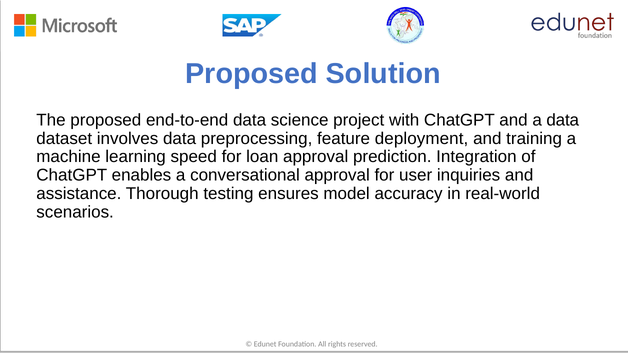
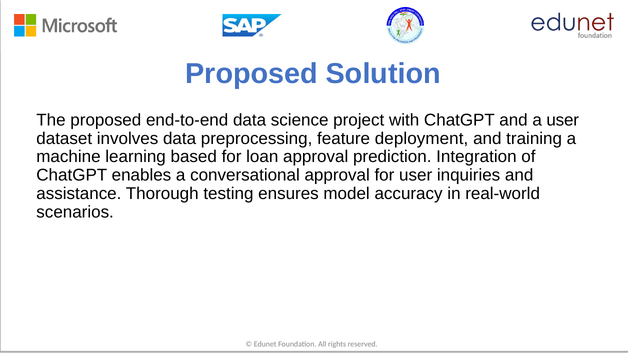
a data: data -> user (563, 120)
speed: speed -> based (194, 157)
